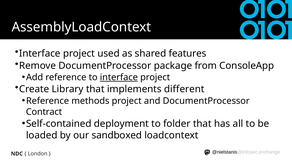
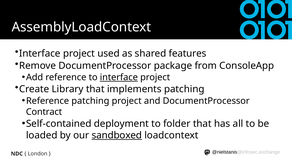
implements different: different -> patching (184, 89)
Reference methods: methods -> patching (90, 101)
sandboxed underline: none -> present (117, 135)
